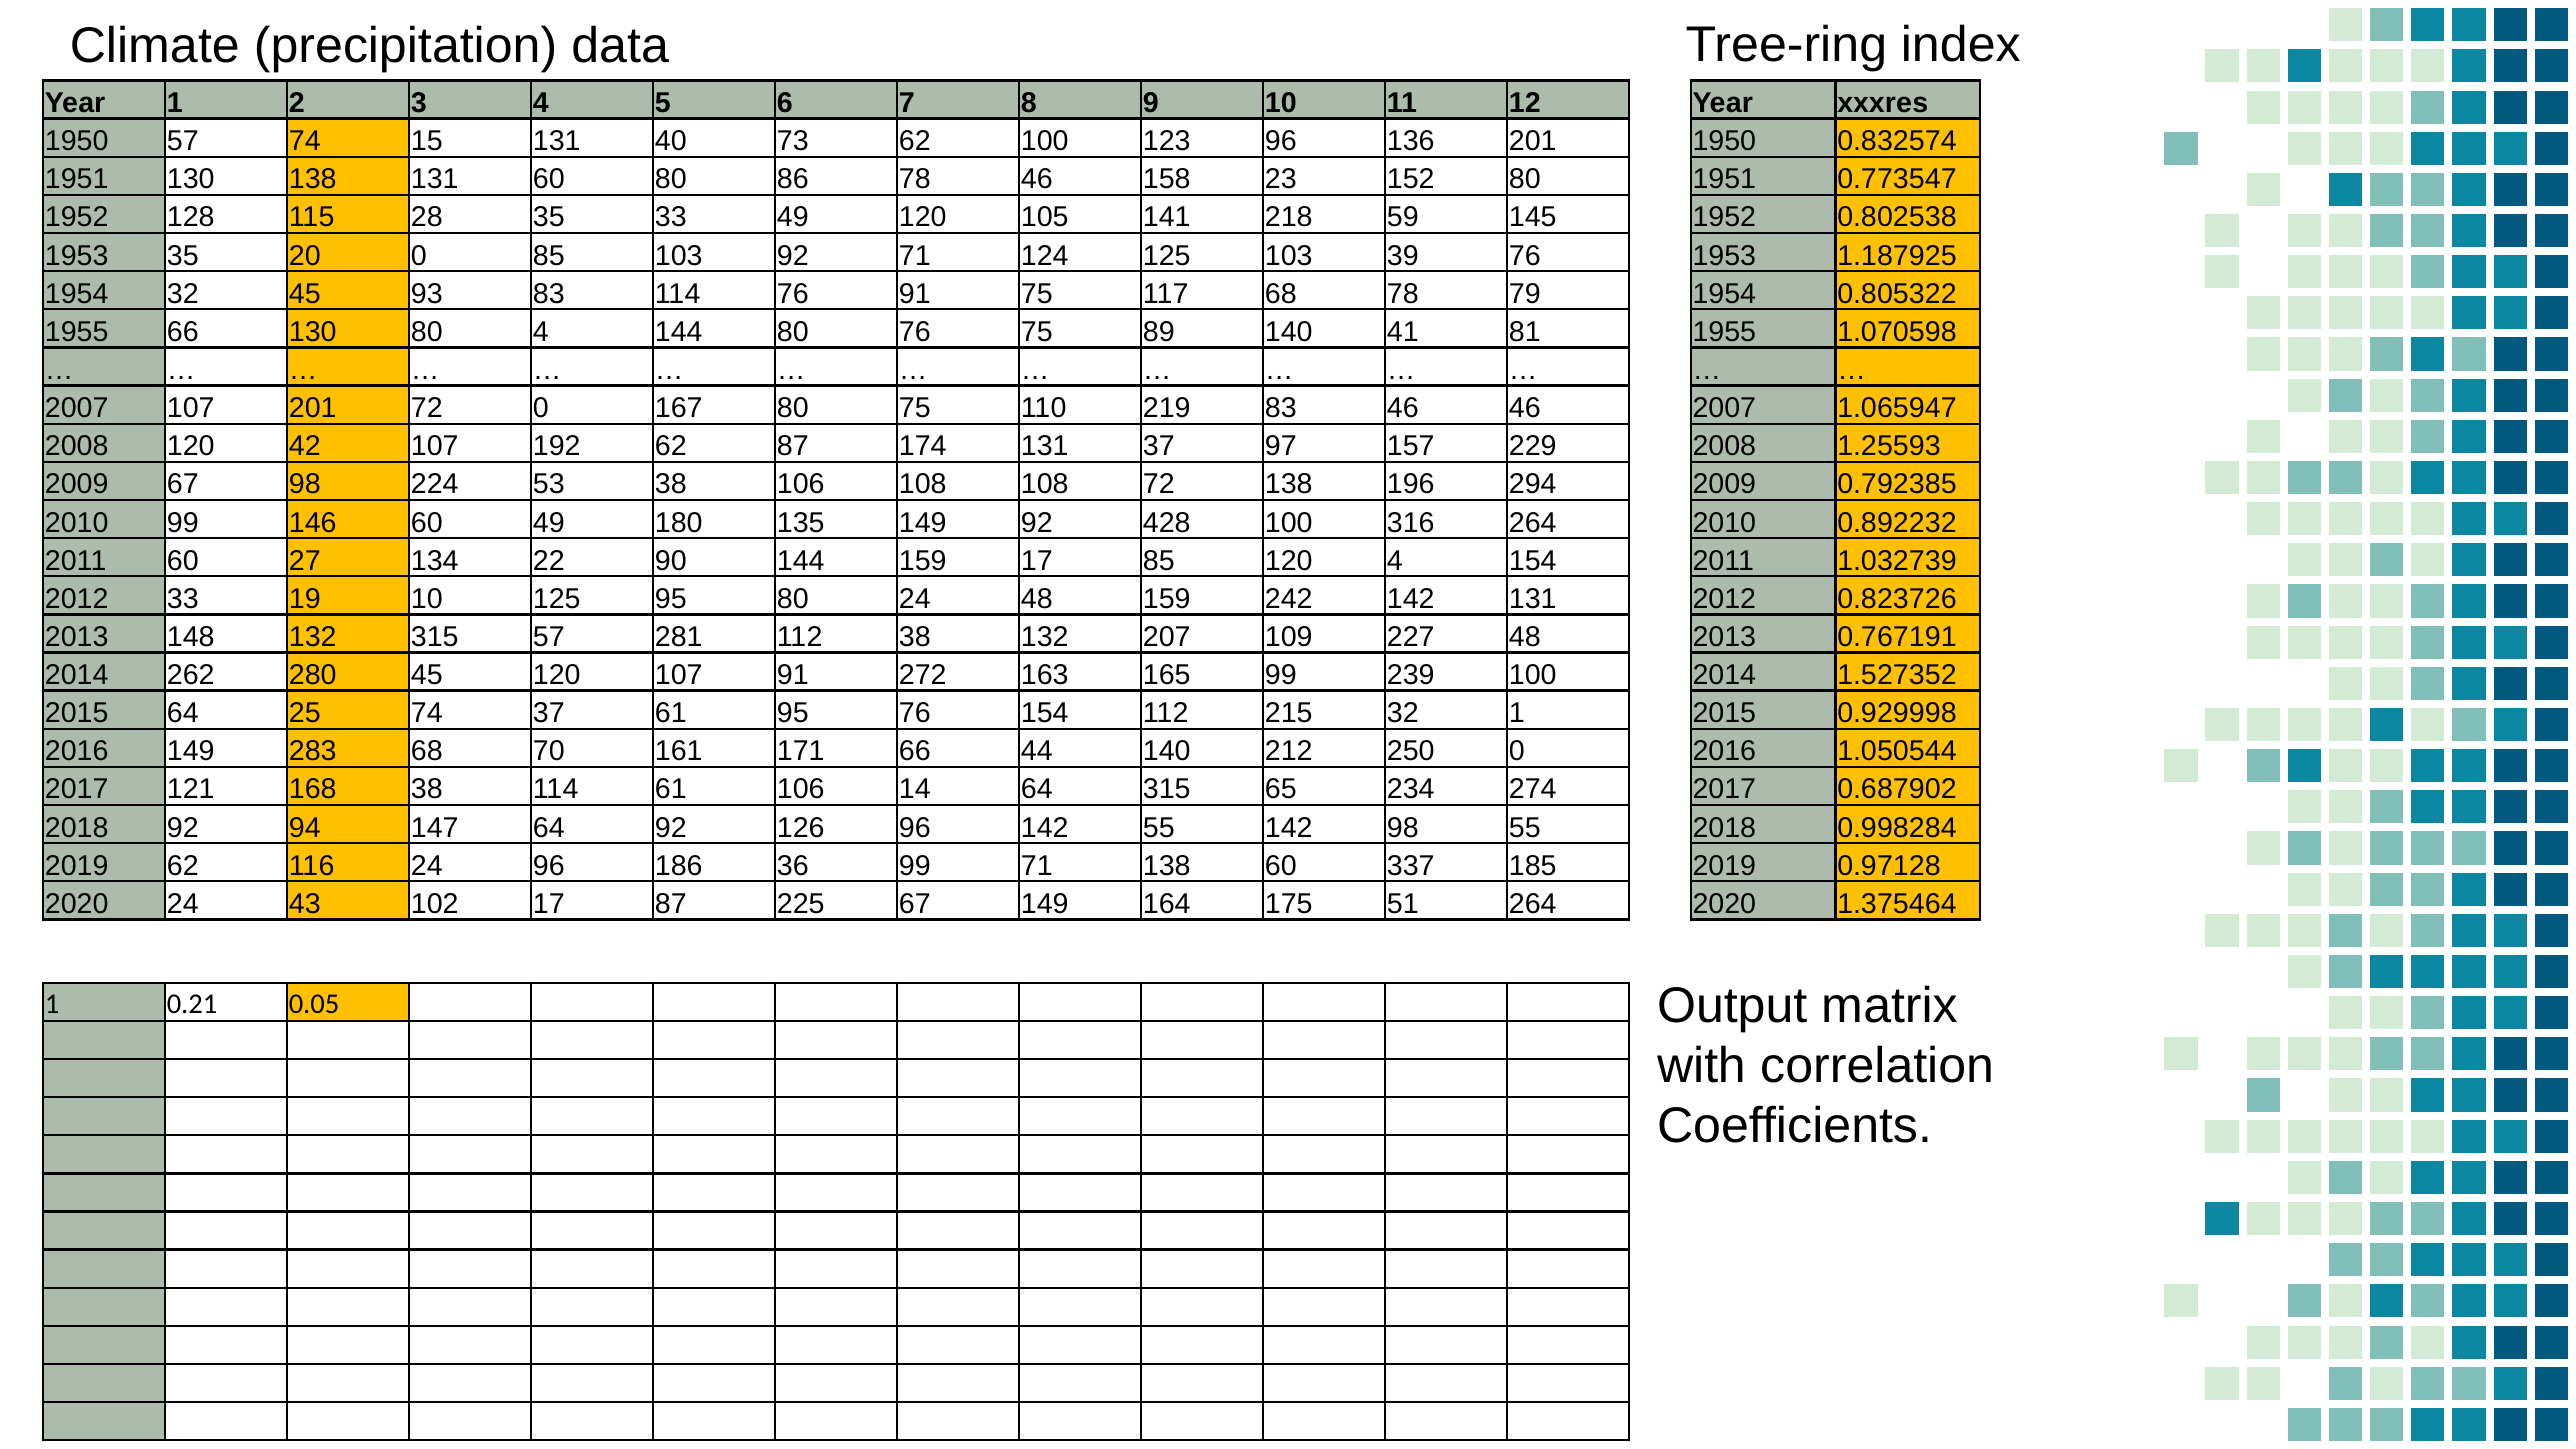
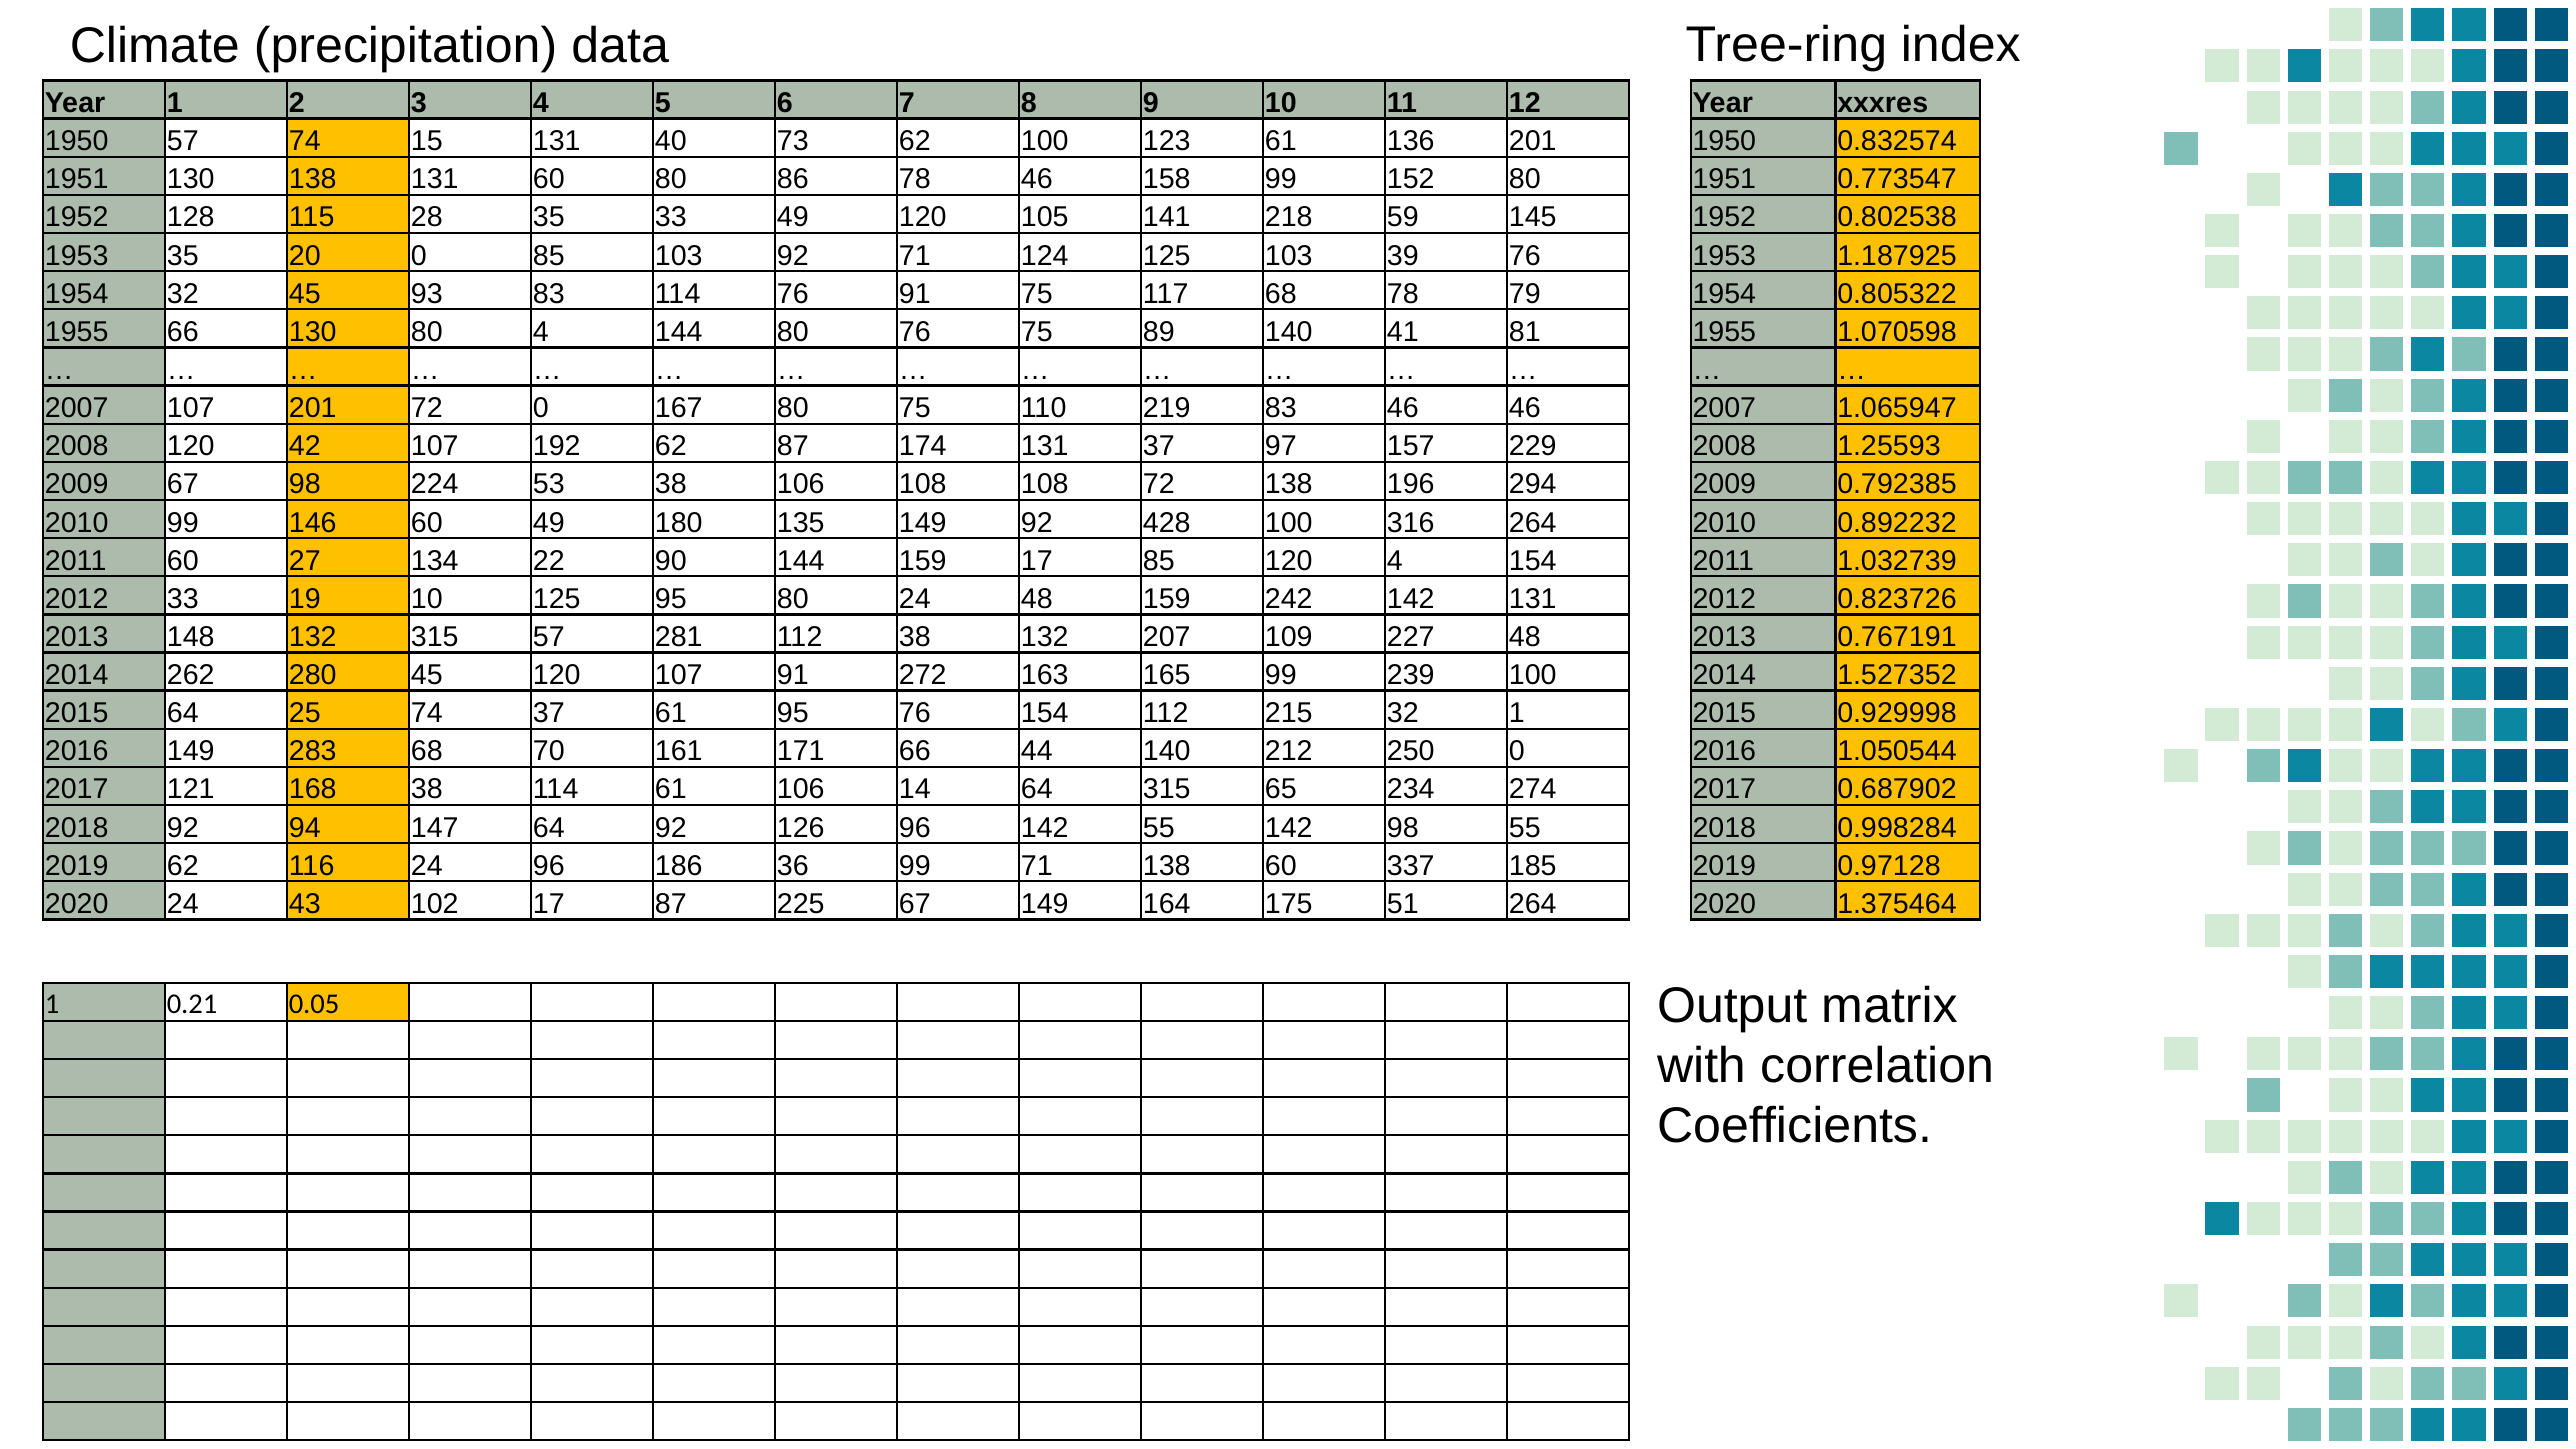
123 96: 96 -> 61 (1281, 141)
158 23: 23 -> 99 (1281, 179)
